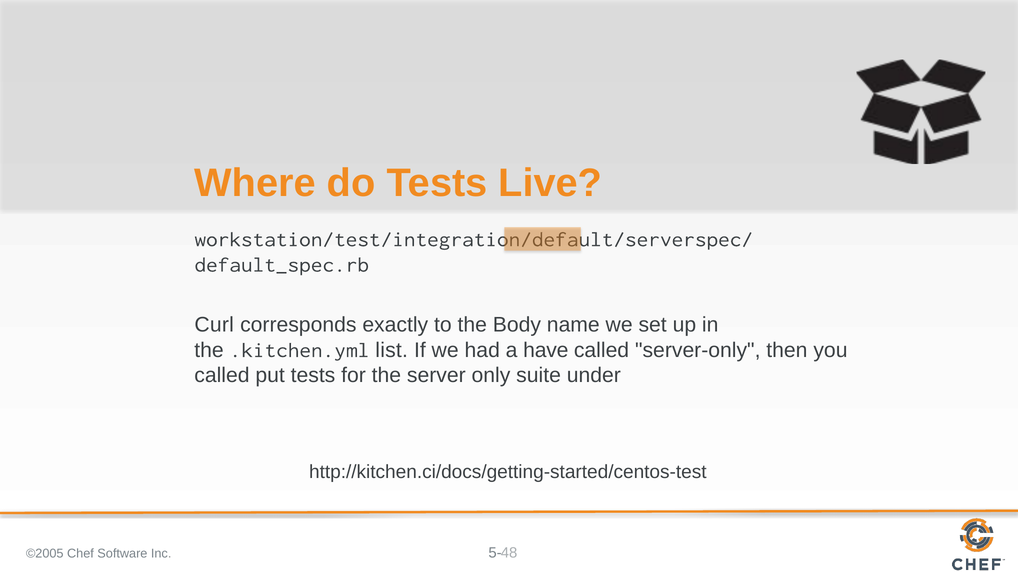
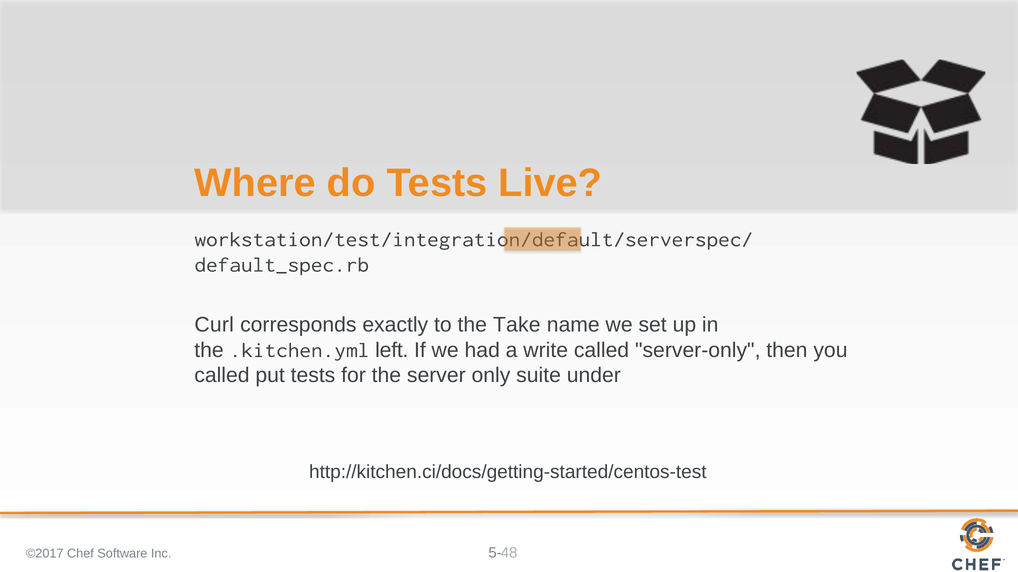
Body: Body -> Take (517, 325)
list: list -> left (392, 350)
have: have -> write (546, 350)
©2005: ©2005 -> ©2017 (45, 554)
